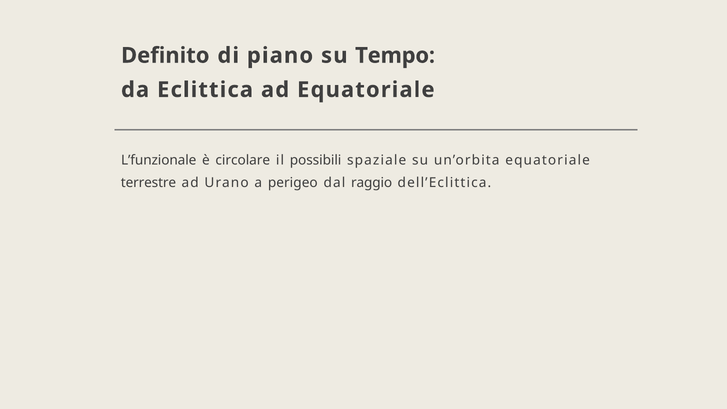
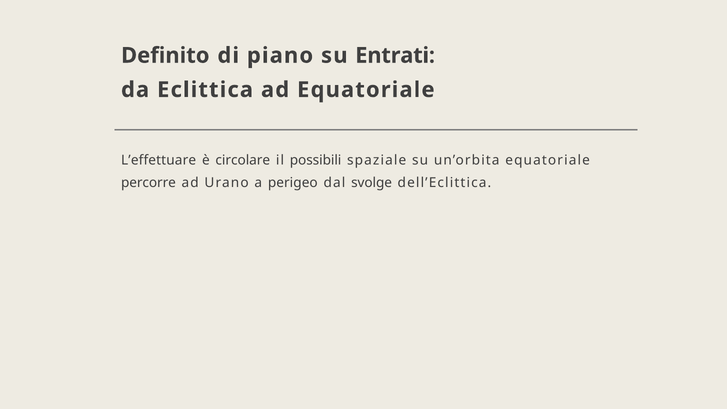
Tempo: Tempo -> Entrati (395, 55)
L’funzionale: L’funzionale -> L’effettuare (159, 160)
terrestre: terrestre -> percorre (148, 183)
raggio: raggio -> svolge (372, 183)
